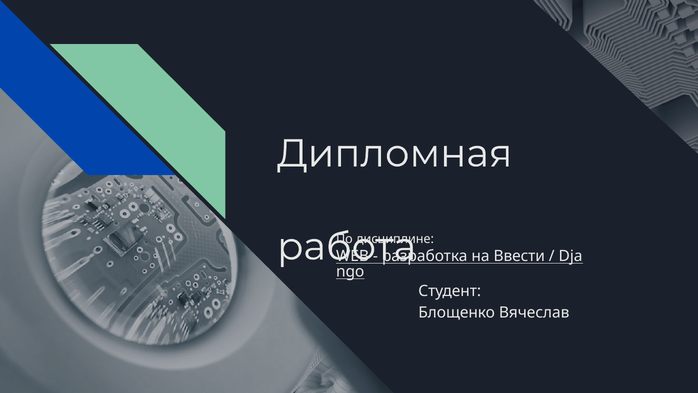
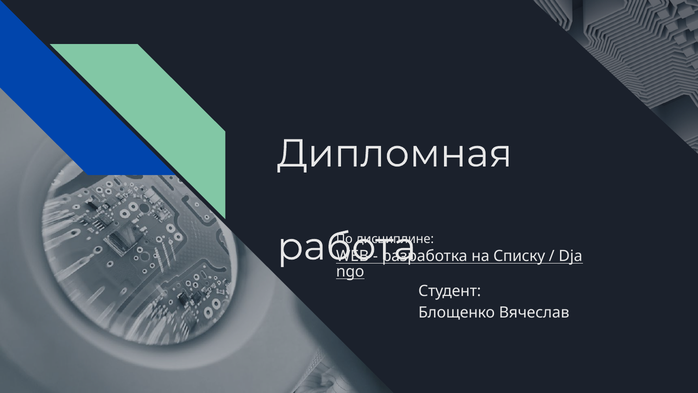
Ввести: Ввести -> Списку (519, 256)
